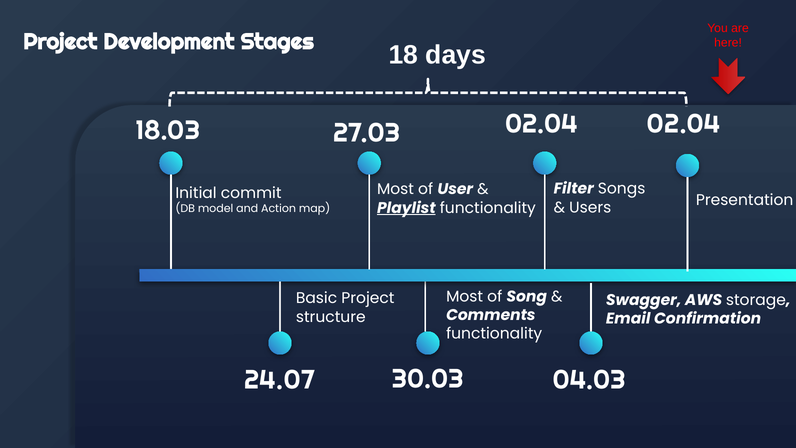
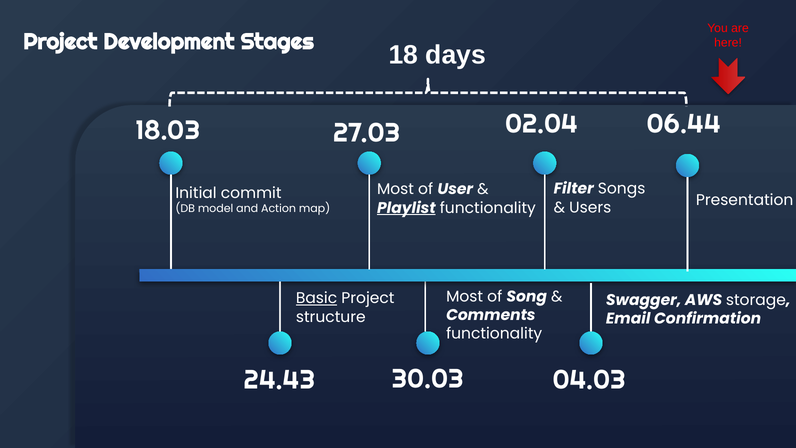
02.04: 02.04 -> 06.44 (684, 124)
Basic underline: none -> present (317, 298)
24.07: 24.07 -> 24.43 (279, 380)
